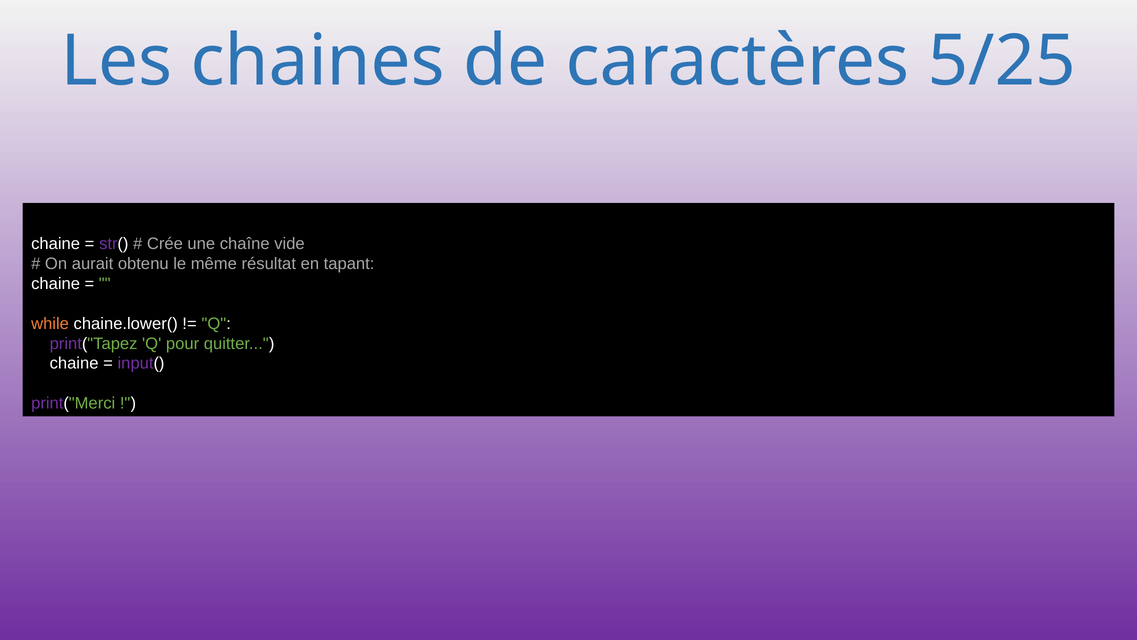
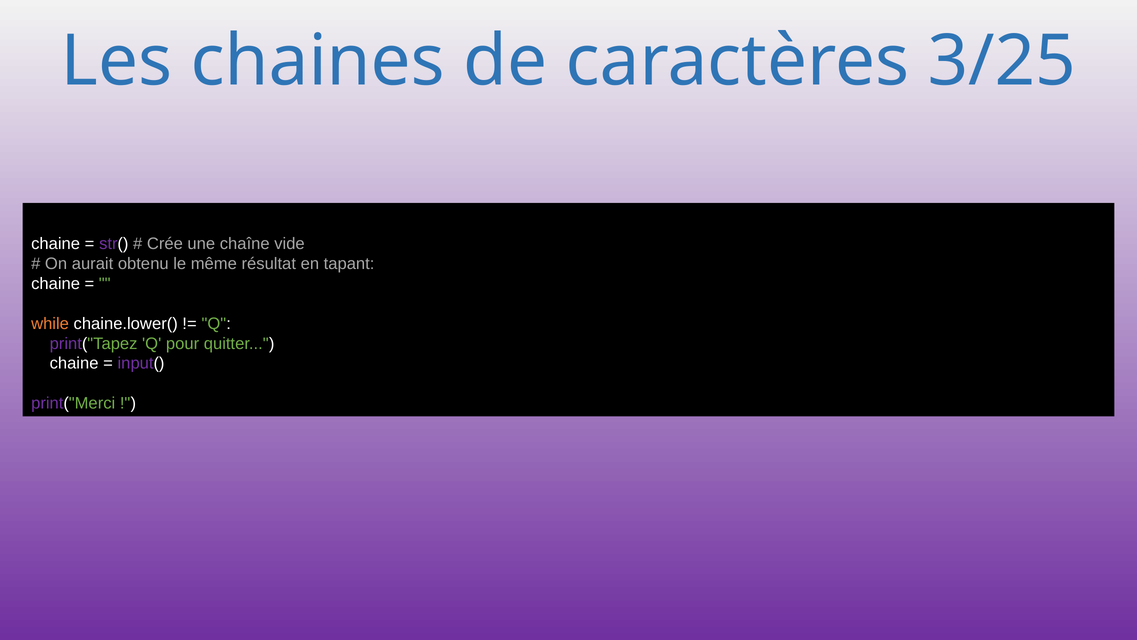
5/25: 5/25 -> 3/25 (1002, 61)
